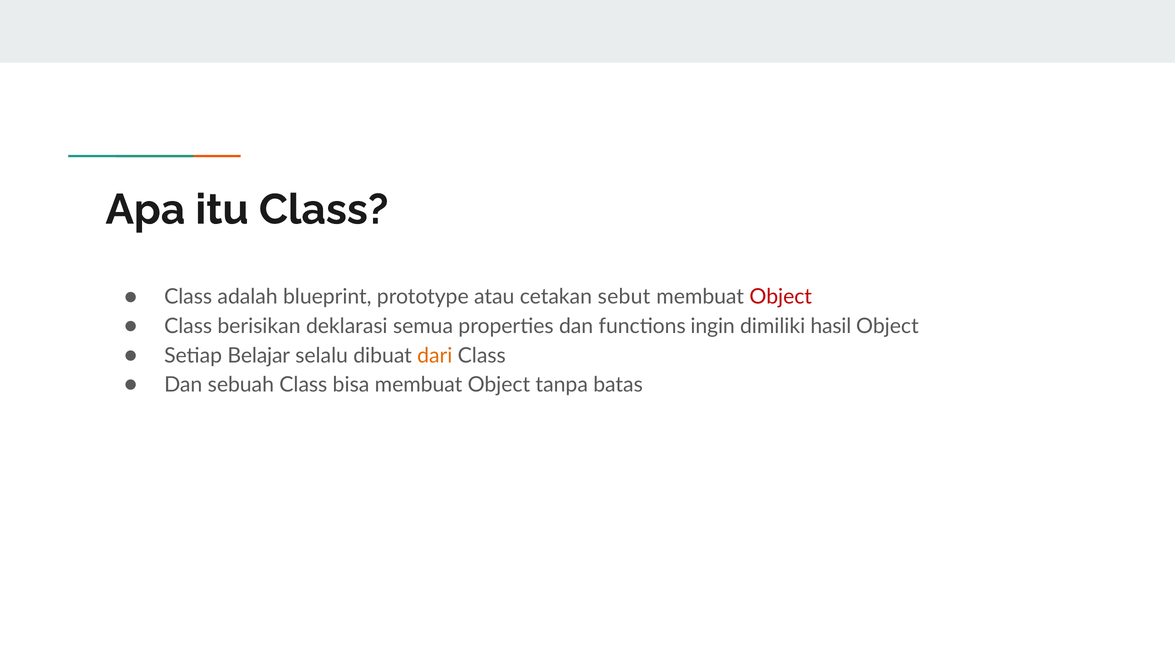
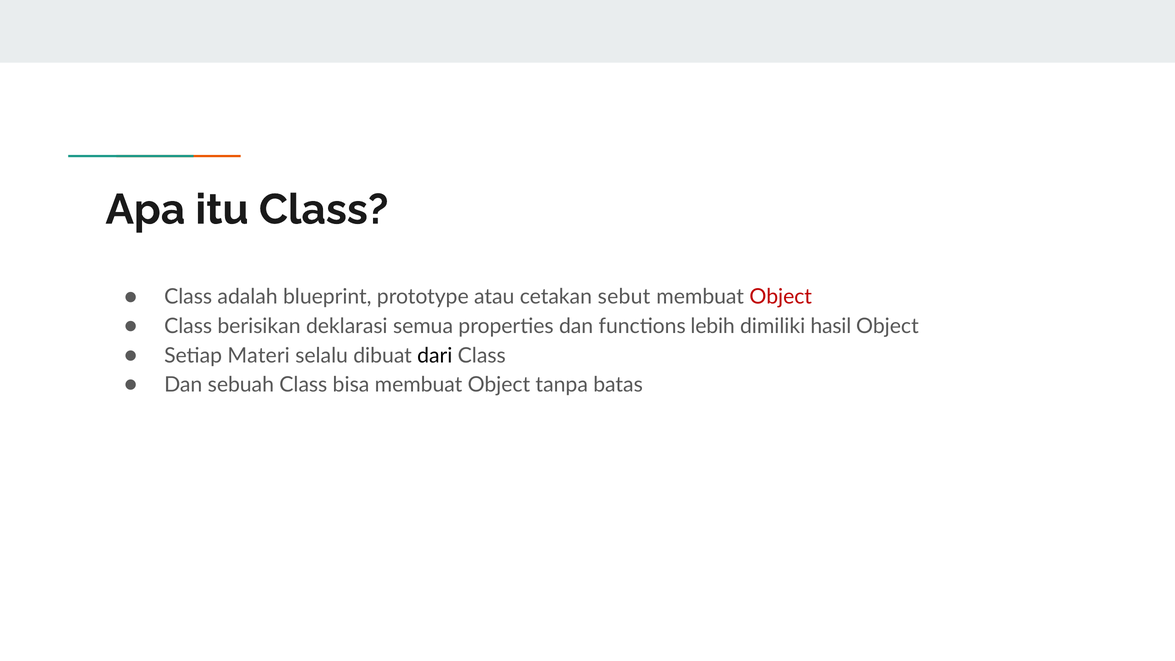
ingin: ingin -> lebih (713, 326)
Belajar: Belajar -> Materi (259, 355)
dari colour: orange -> black (435, 355)
